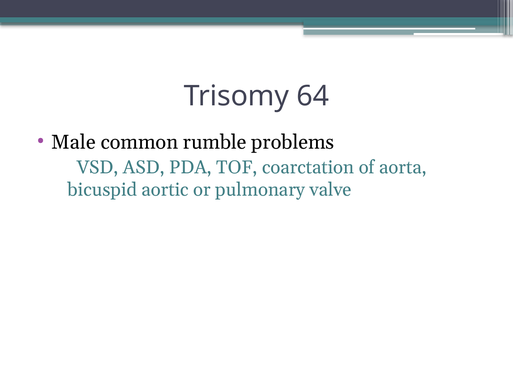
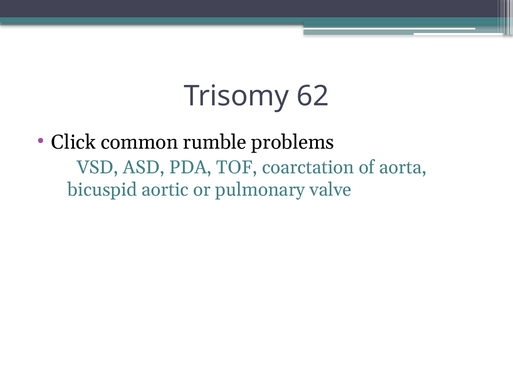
64: 64 -> 62 (313, 96)
Male: Male -> Click (74, 142)
